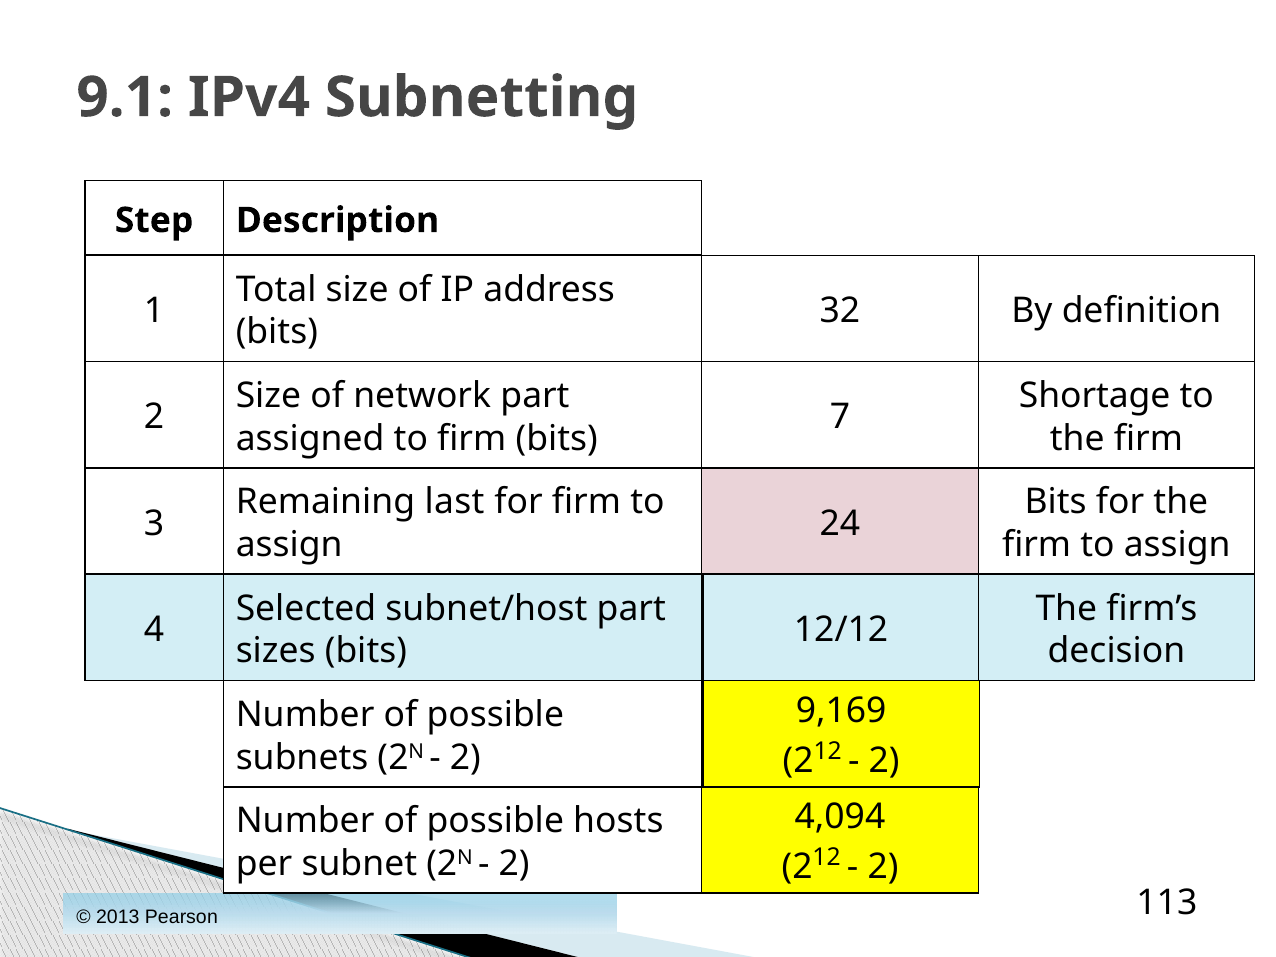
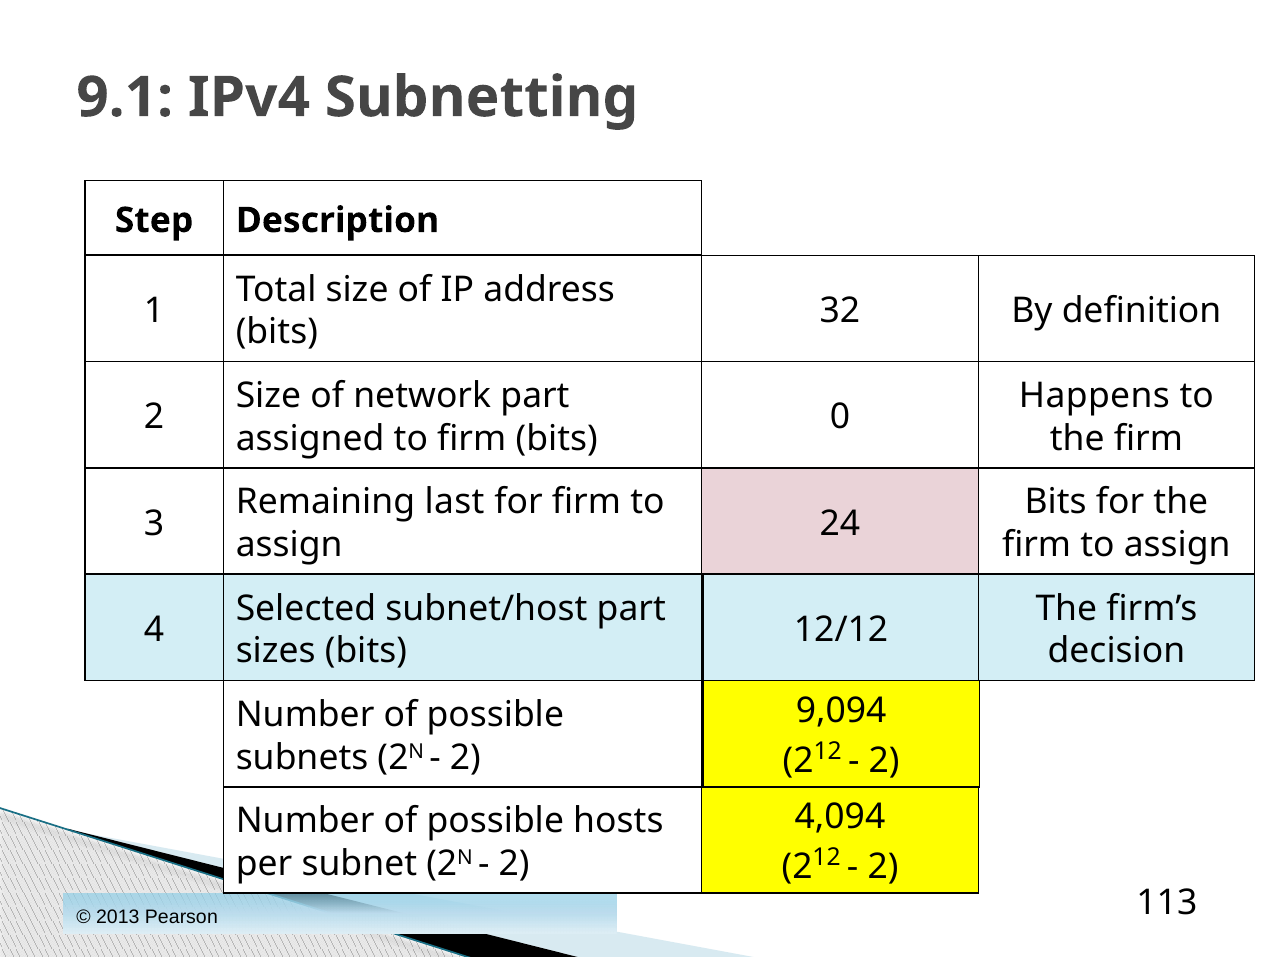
Shortage: Shortage -> Happens (1094, 396)
7: 7 -> 0 (840, 417)
9,169: 9,169 -> 9,094 (841, 711)
